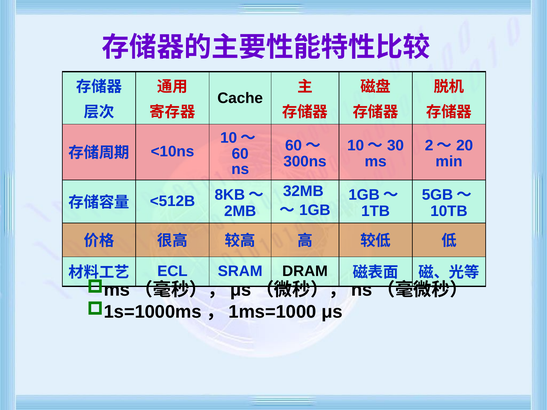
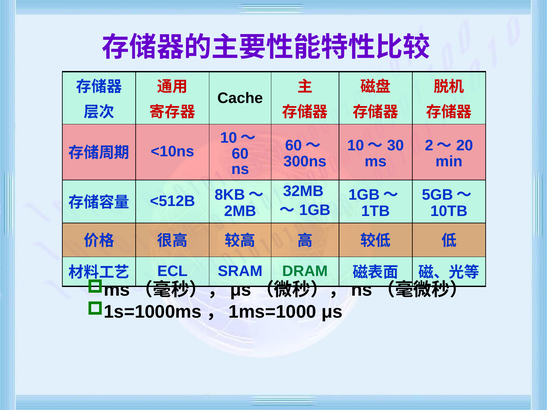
DRAM colour: black -> green (305, 271)
